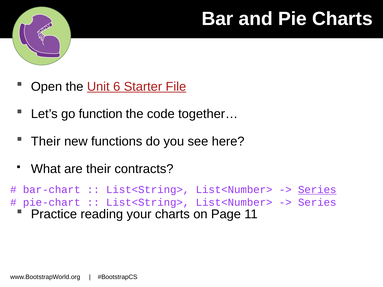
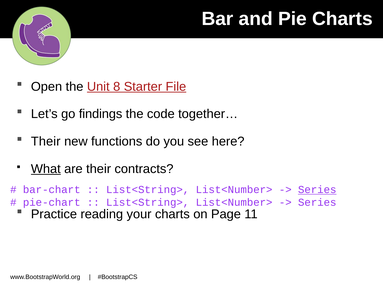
6: 6 -> 8 (117, 87)
function: function -> findings (101, 114)
What underline: none -> present (46, 169)
